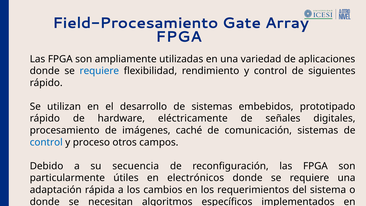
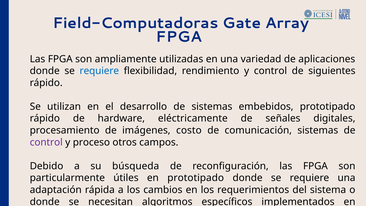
Field-Procesamiento: Field-Procesamiento -> Field-Computadoras (135, 23)
caché: caché -> costo (189, 130)
control colour: blue -> purple (46, 142)
secuencia: secuencia -> búsqueda (136, 166)
en electrónicos: electrónicos -> prototipado (196, 178)
